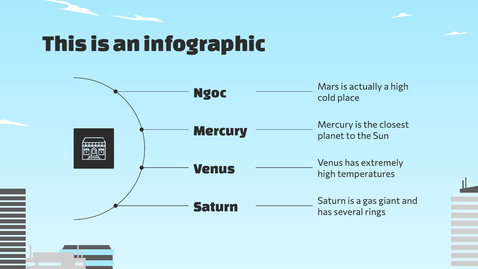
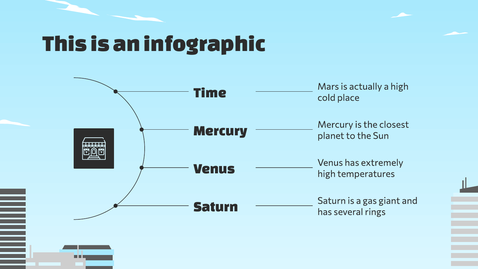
Ngoc: Ngoc -> Time (210, 92)
